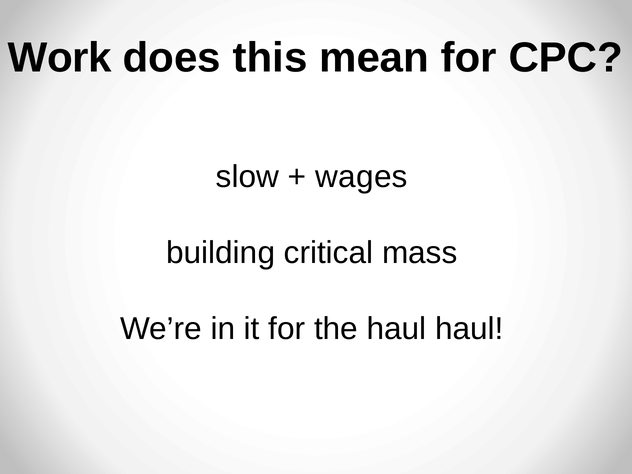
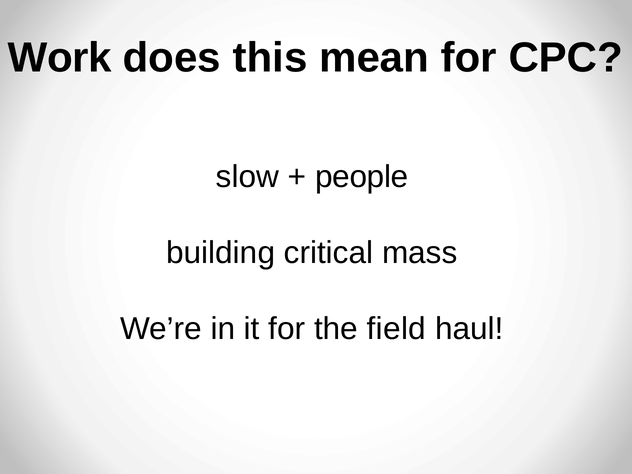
wages: wages -> people (362, 177)
the haul: haul -> field (396, 329)
